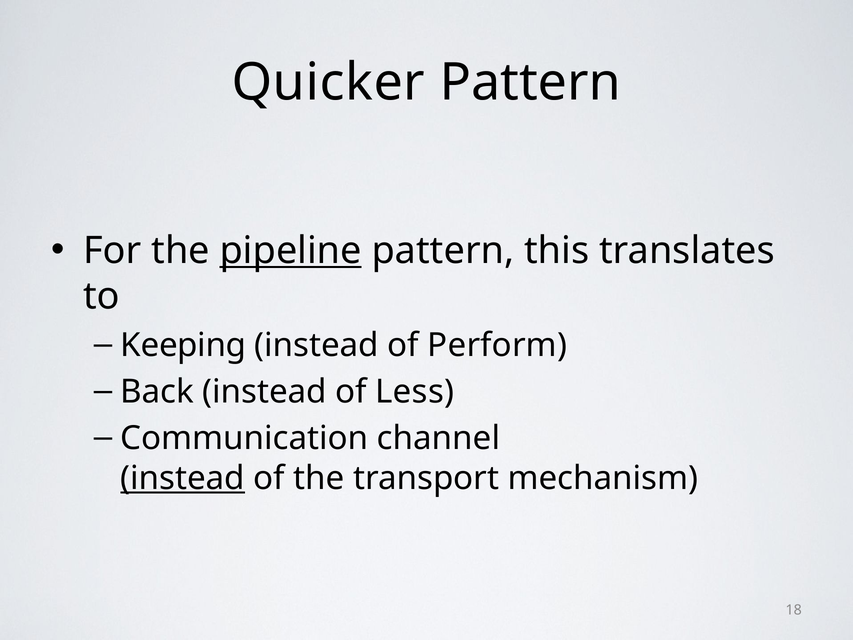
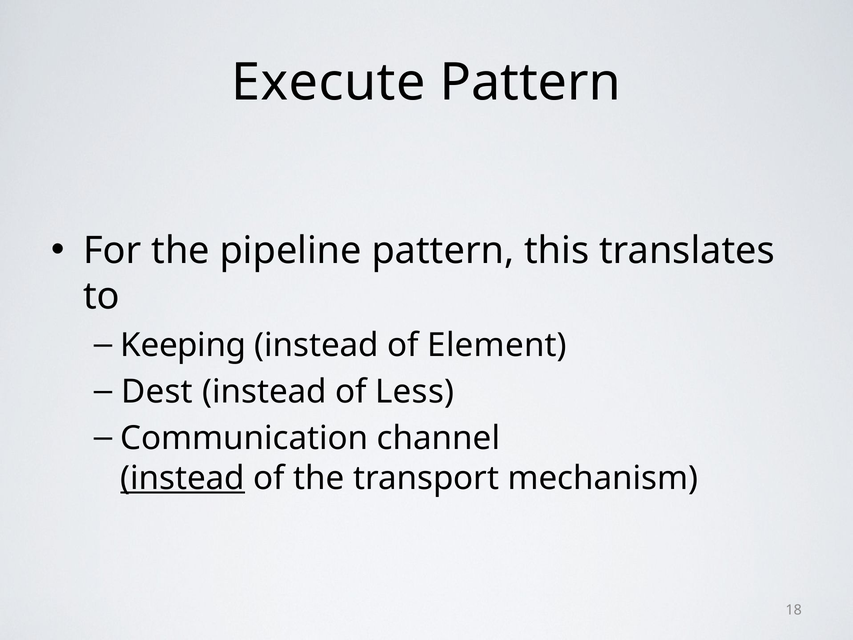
Quicker: Quicker -> Execute (328, 83)
pipeline underline: present -> none (291, 251)
Perform: Perform -> Element (497, 345)
Back: Back -> Dest (157, 392)
